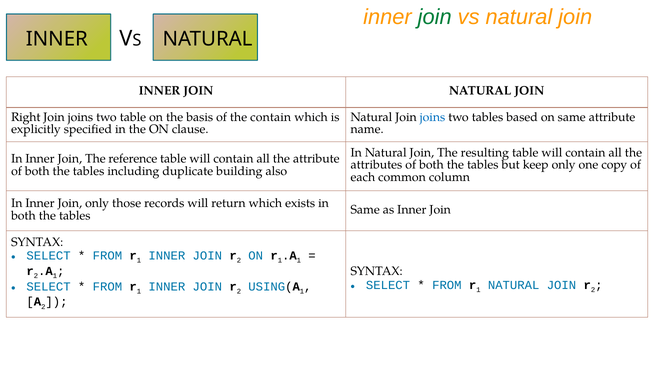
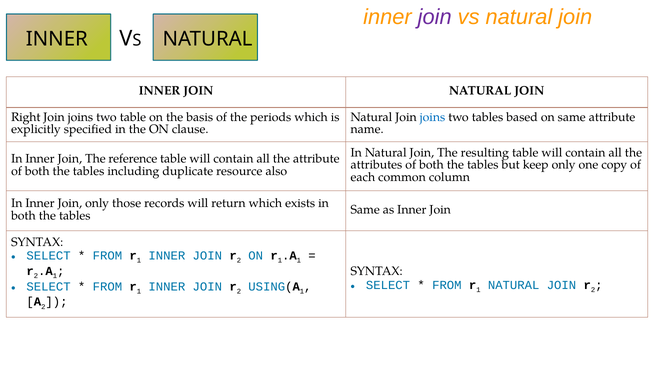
join colour: green -> purple (435, 17)
the contain: contain -> periods (271, 117)
building: building -> resource (239, 171)
